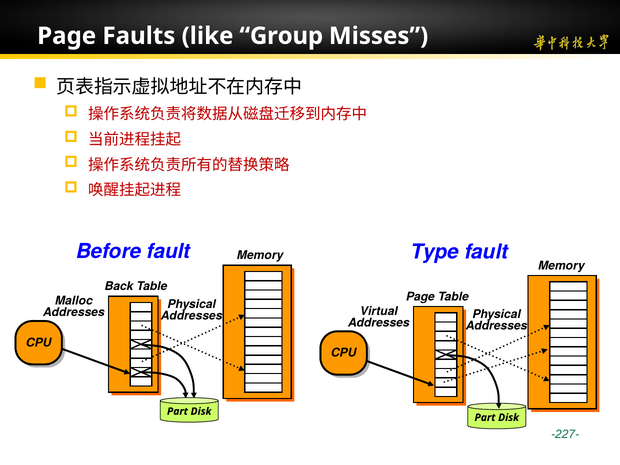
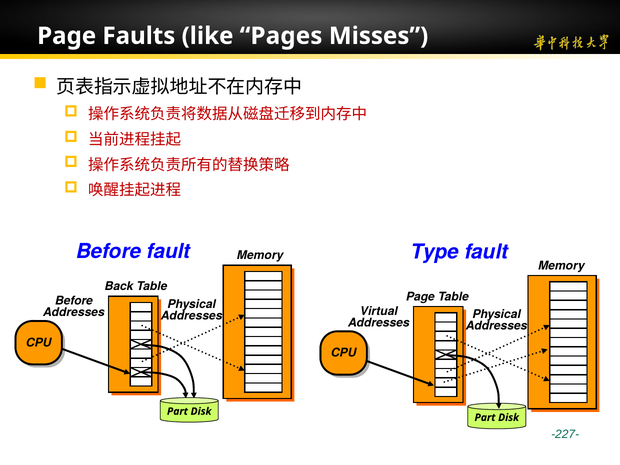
Group: Group -> Pages (281, 36)
Malloc: Malloc -> Before (74, 301)
